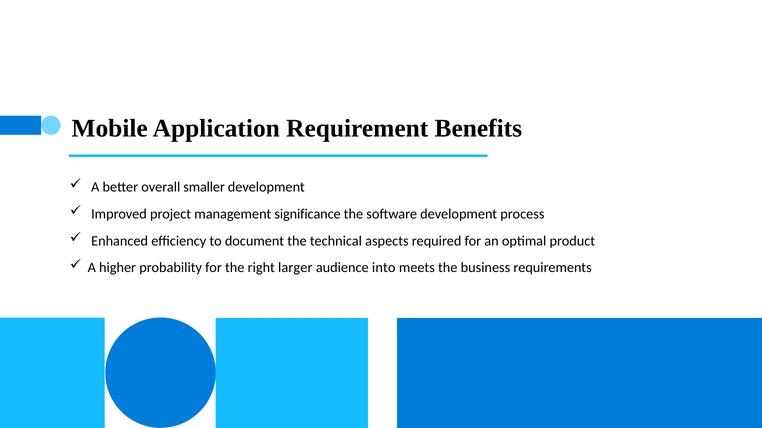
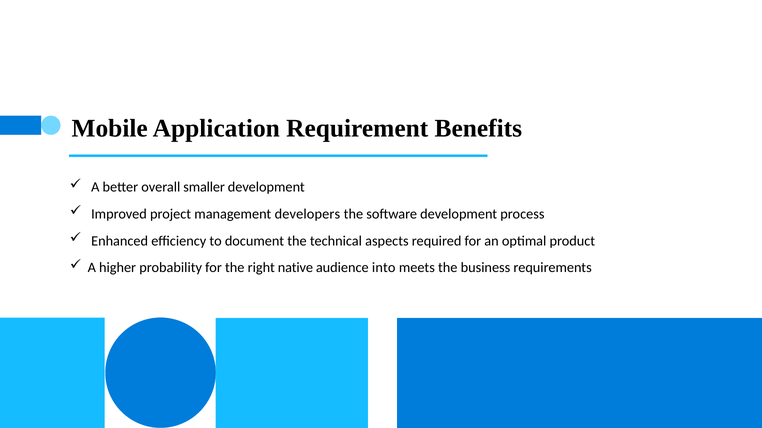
significance: significance -> developers (307, 214)
larger: larger -> native (295, 268)
